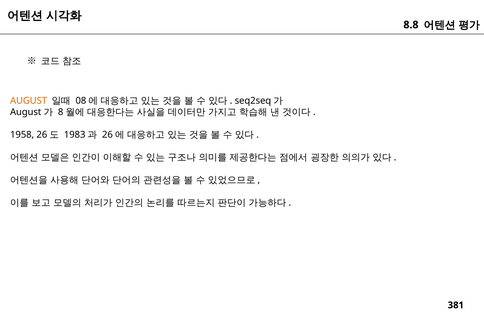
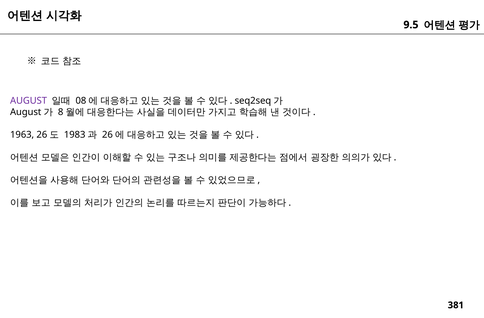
8.8: 8.8 -> 9.5 (411, 25)
AUGUST colour: orange -> purple (29, 101)
1958: 1958 -> 1963 (22, 135)
